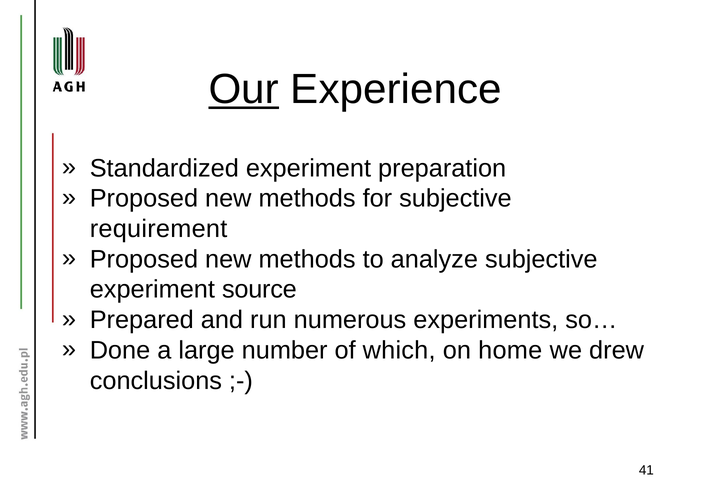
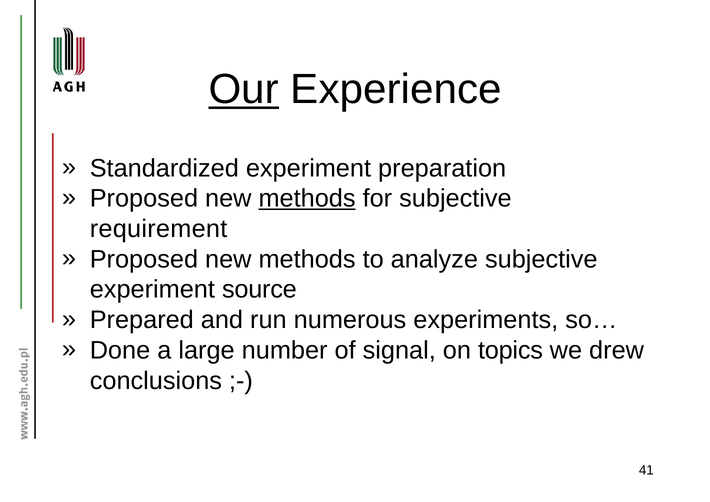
methods underline: none -> present (307, 199)
which: which -> signal (399, 351)
home: home -> topics (510, 351)
